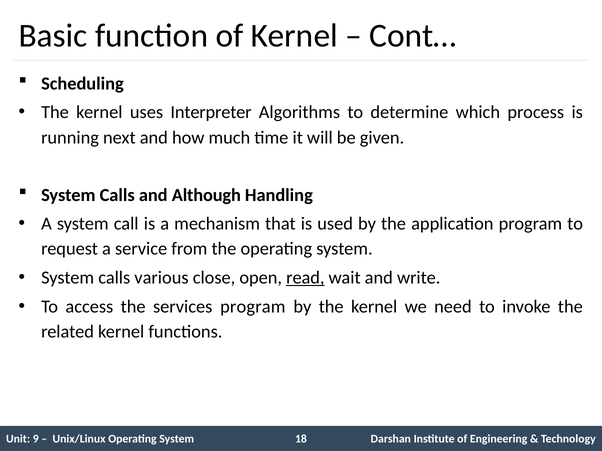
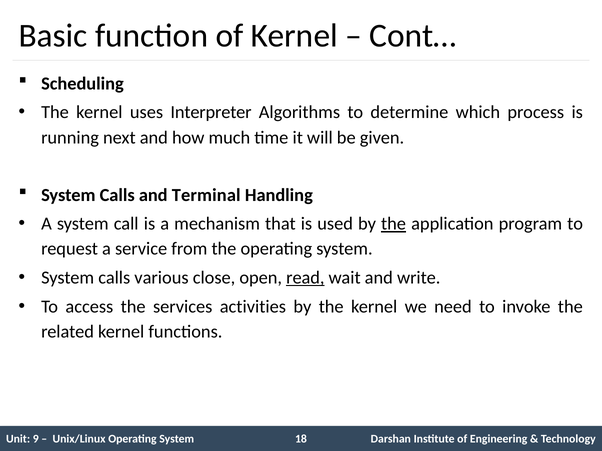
Although: Although -> Terminal (206, 195)
the underline: none -> present (394, 224)
services program: program -> activities (253, 307)
